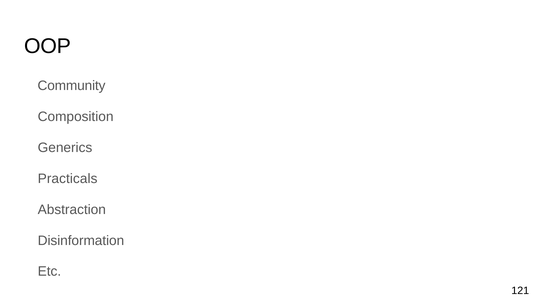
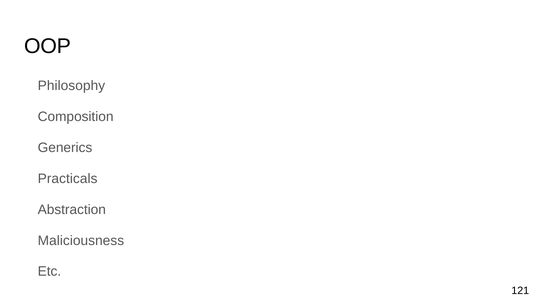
Community: Community -> Philosophy (71, 86)
Disinformation: Disinformation -> Maliciousness (81, 241)
